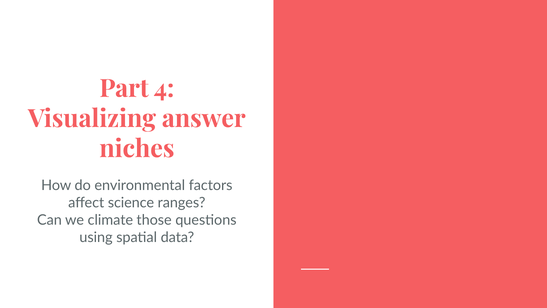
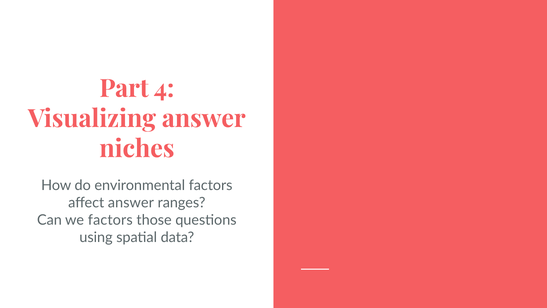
affect science: science -> answer (131, 203)
we climate: climate -> factors (110, 220)
